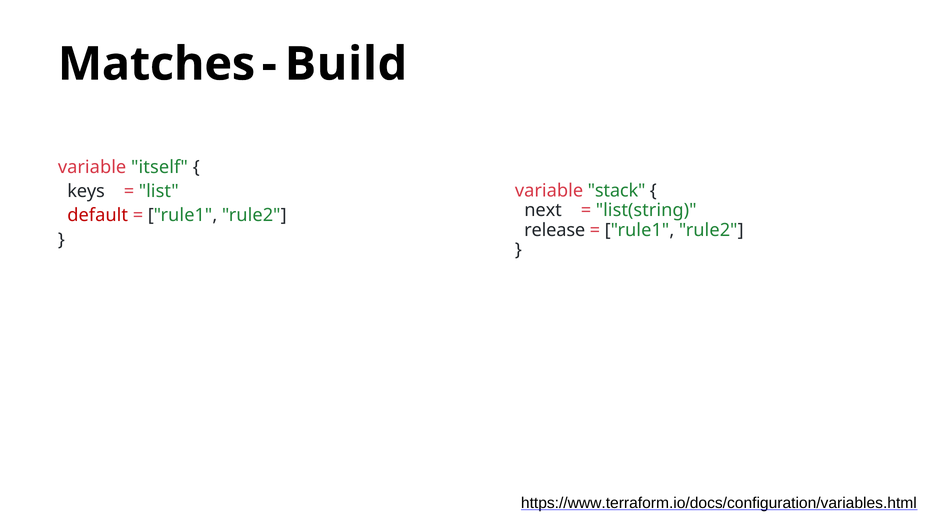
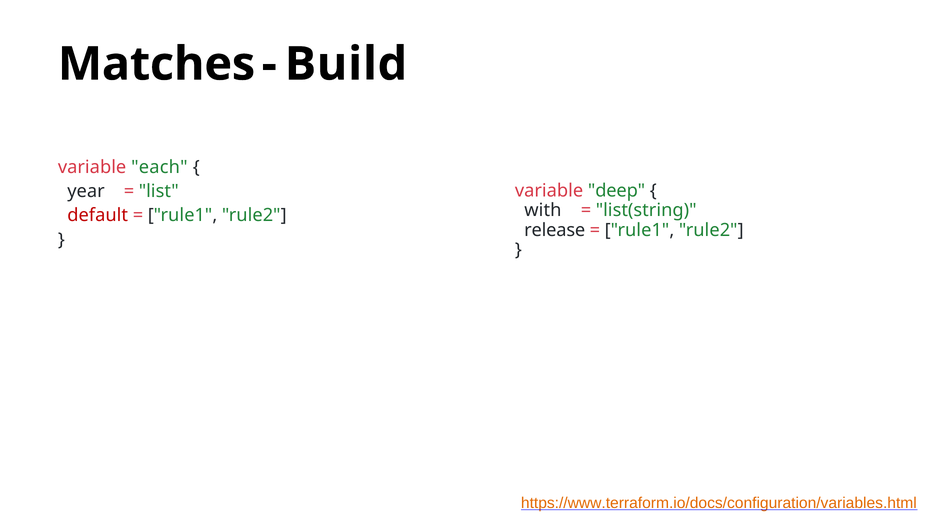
itself: itself -> each (159, 167)
stack: stack -> deep (617, 191)
keys: keys -> year (86, 191)
next: next -> with (543, 210)
https://www.terraform.io/docs/configuration/variables.html colour: black -> orange (719, 503)
